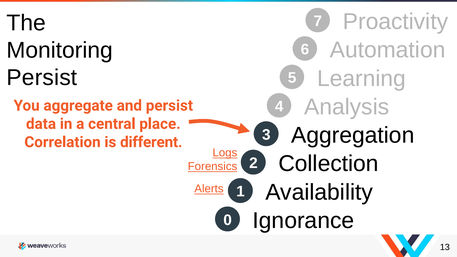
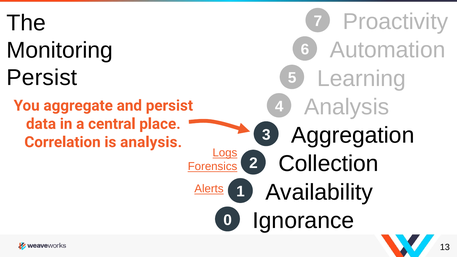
is different: different -> analysis (151, 142)
